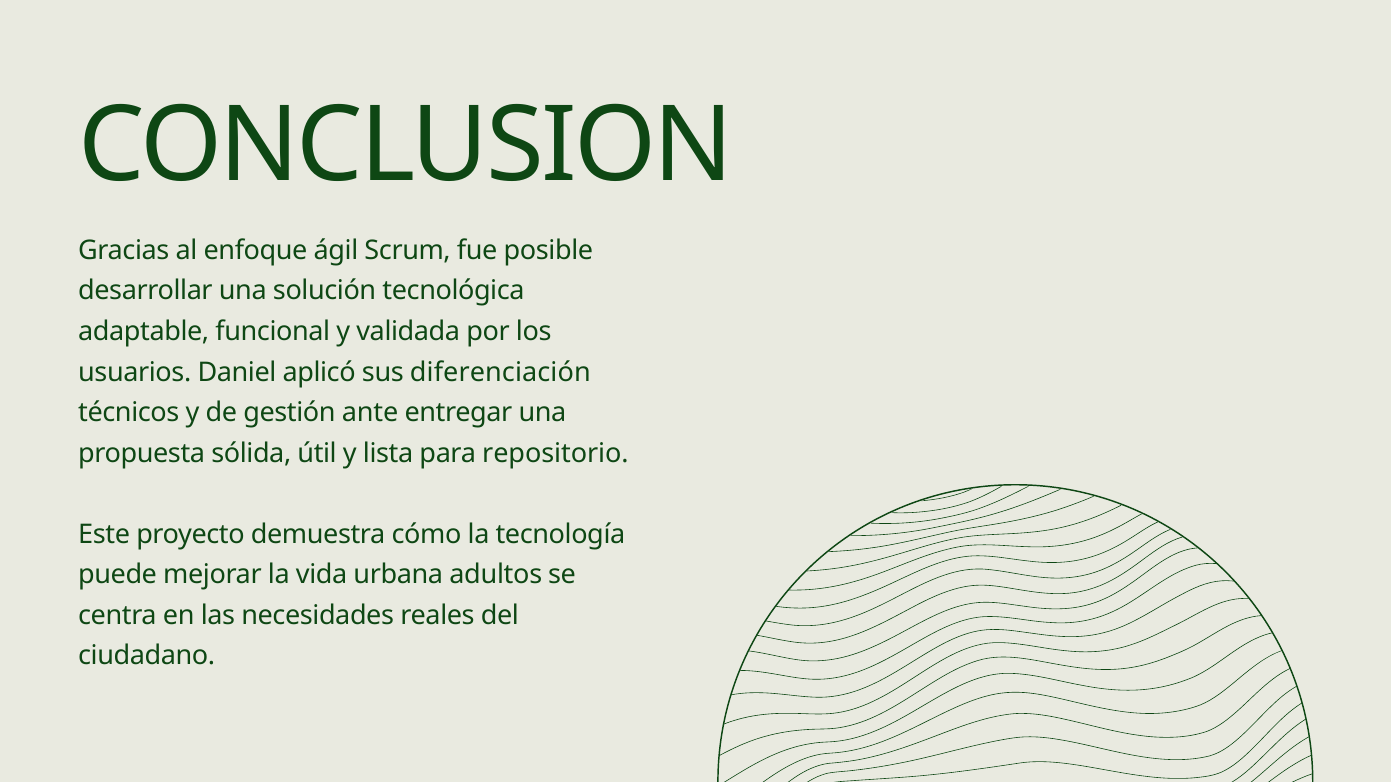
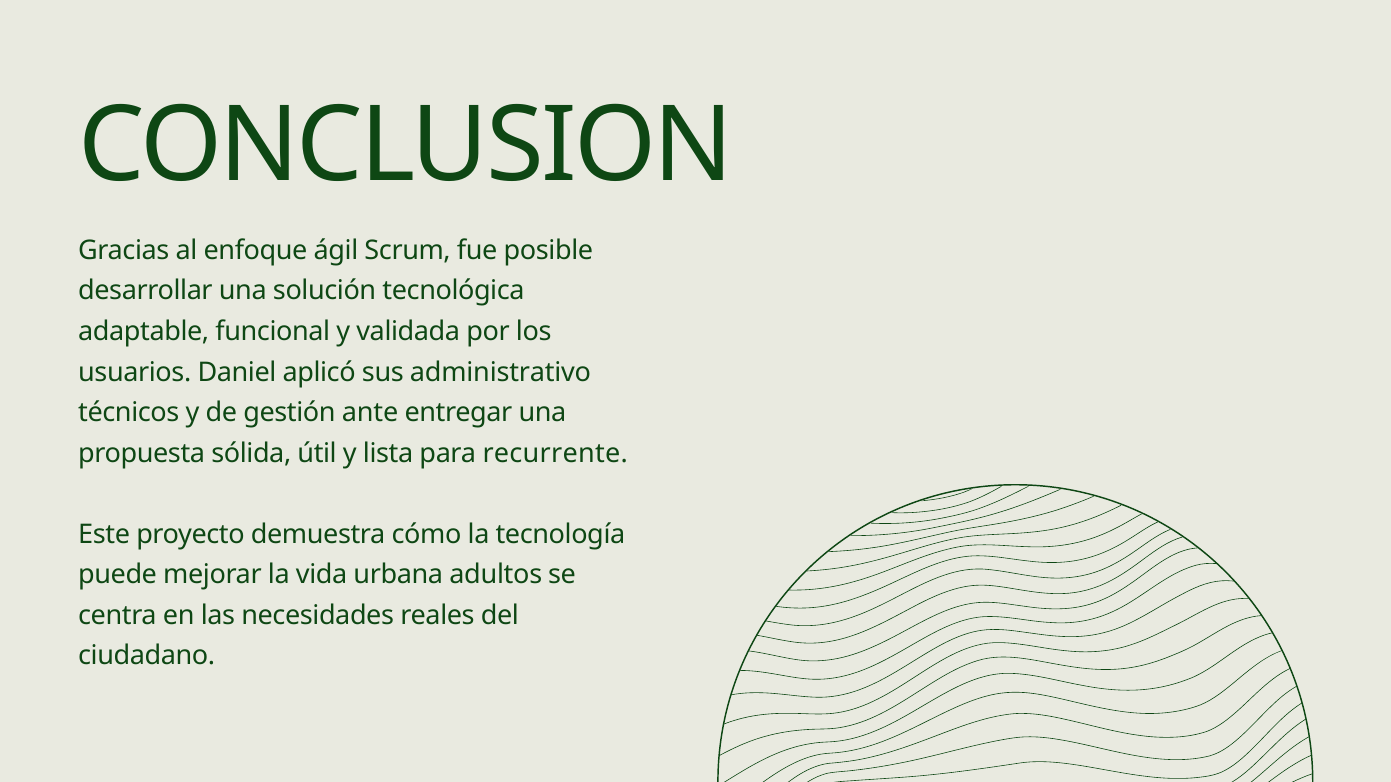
diferenciación: diferenciación -> administrativo (501, 372)
repositorio: repositorio -> recurrente (555, 453)
